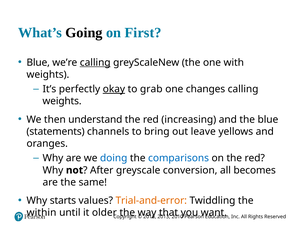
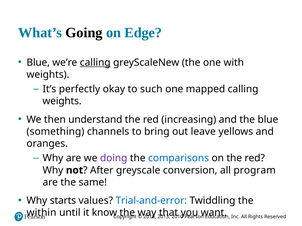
First: First -> Edge (143, 33)
okay underline: present -> none (114, 89)
grab: grab -> such (151, 89)
changes: changes -> mapped (206, 89)
statements: statements -> something (55, 132)
doing colour: blue -> purple (114, 159)
becomes: becomes -> program (255, 171)
Trial-and-error colour: orange -> blue (151, 201)
older: older -> know (104, 213)
